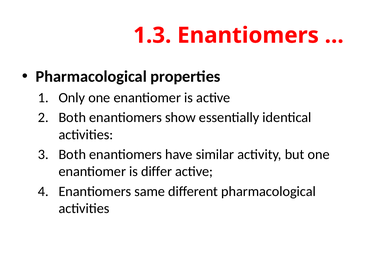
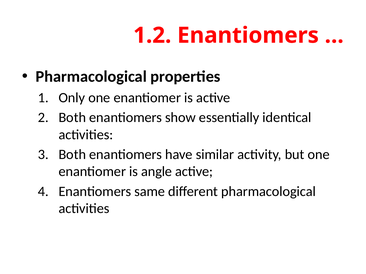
1.3: 1.3 -> 1.2 (152, 35)
differ: differ -> angle (157, 172)
